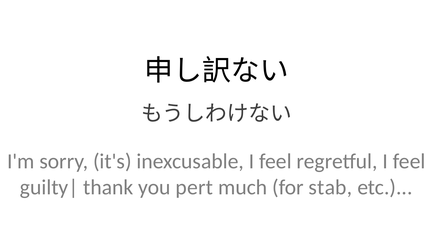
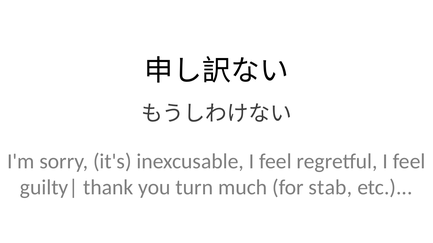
pert: pert -> turn (194, 188)
